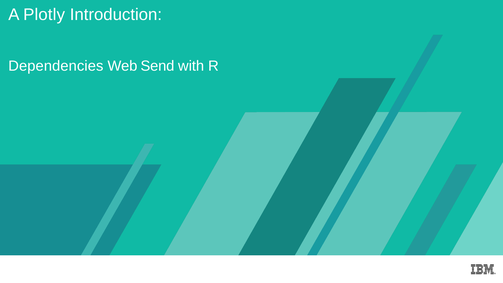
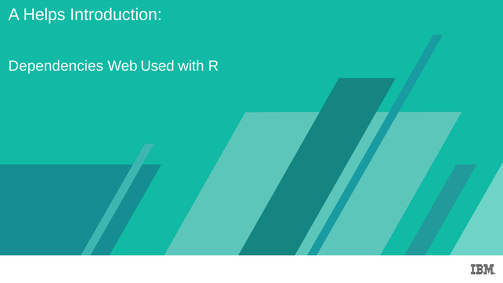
Plotly: Plotly -> Helps (44, 15)
Send: Send -> Used (157, 66)
